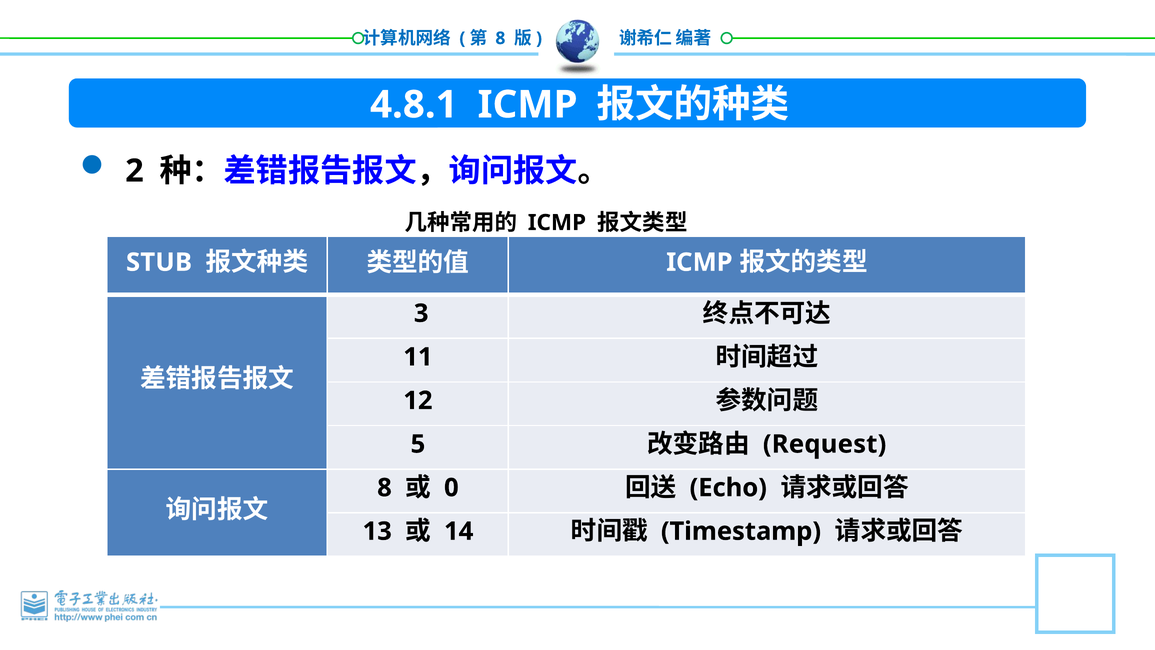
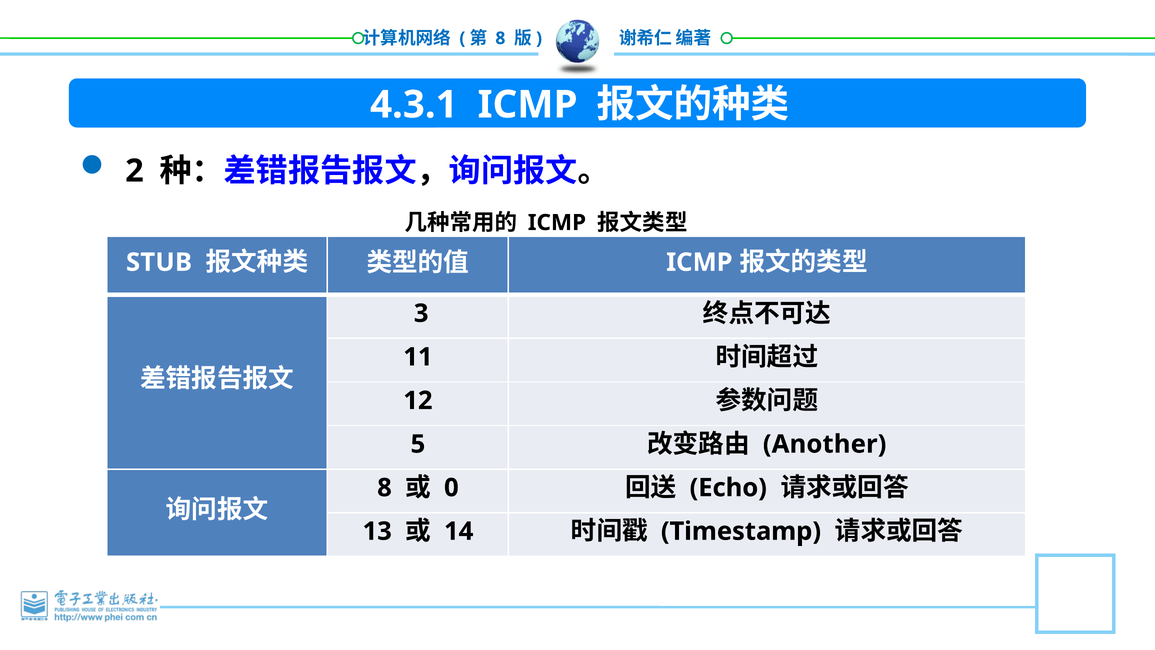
4.8.1: 4.8.1 -> 4.3.1 (414, 105)
Request: Request -> Another (825, 444)
